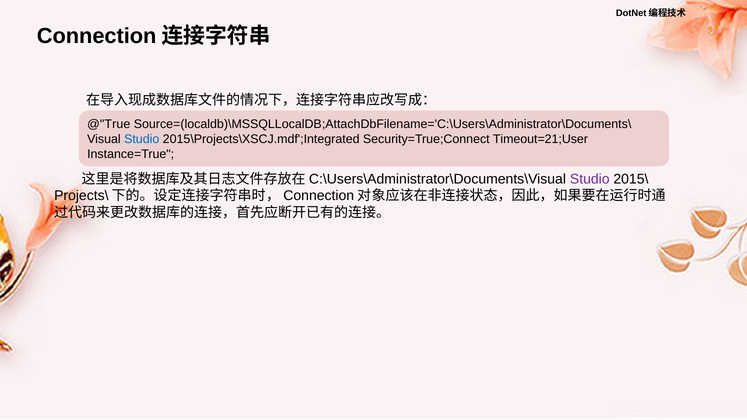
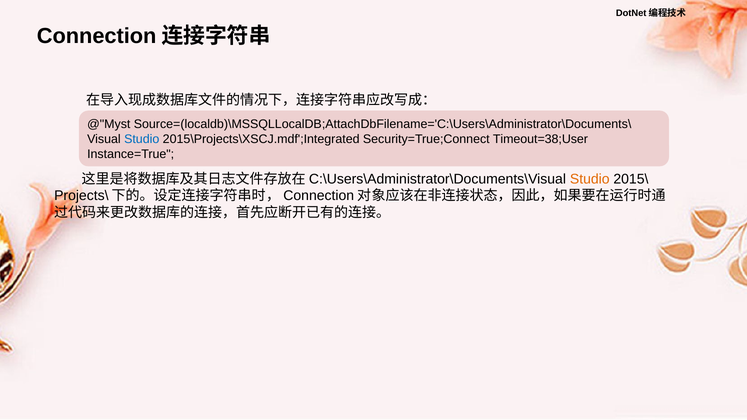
@"True: @"True -> @"Myst (109, 124)
Timeout=21;User: Timeout=21;User -> Timeout=38;User (540, 139)
Studio colour: purple -> orange (590, 179)
